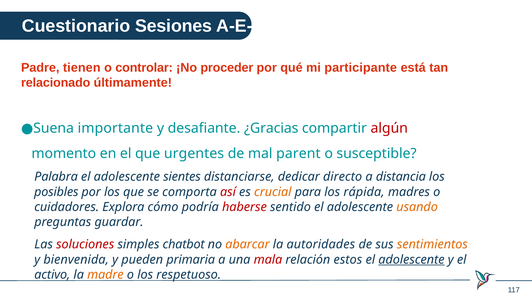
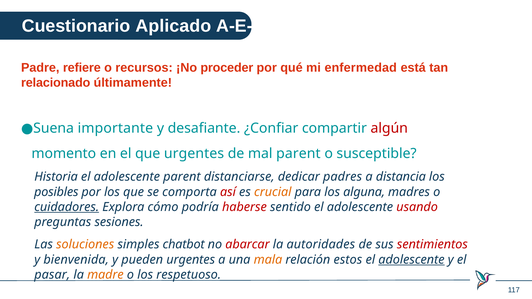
Sesiones: Sesiones -> Aplicado (173, 26)
tienen: tienen -> refiere (82, 68)
controlar: controlar -> recursos (144, 68)
participante: participante -> enfermedad (361, 68)
¿Gracias: ¿Gracias -> ¿Confiar (271, 128)
Palabra: Palabra -> Historia (56, 177)
adolescente sientes: sientes -> parent (182, 177)
directo: directo -> padres (343, 177)
rápida: rápida -> alguna (364, 192)
cuidadores underline: none -> present (67, 207)
usando colour: orange -> red (417, 207)
guardar: guardar -> sesiones (119, 222)
soluciones colour: red -> orange (85, 245)
abarcar colour: orange -> red (247, 245)
sentimientos colour: orange -> red (432, 245)
pueden primaria: primaria -> urgentes (191, 260)
mala colour: red -> orange (268, 260)
activo: activo -> pasar (52, 275)
